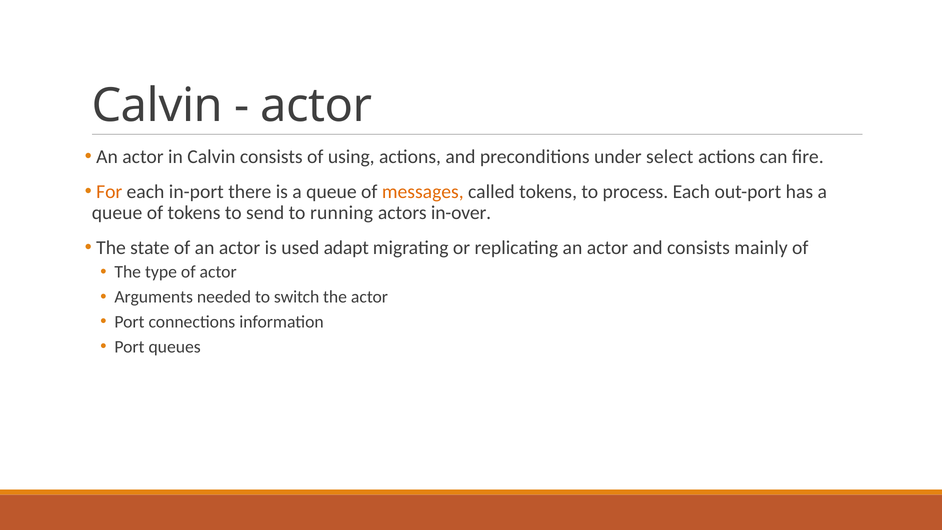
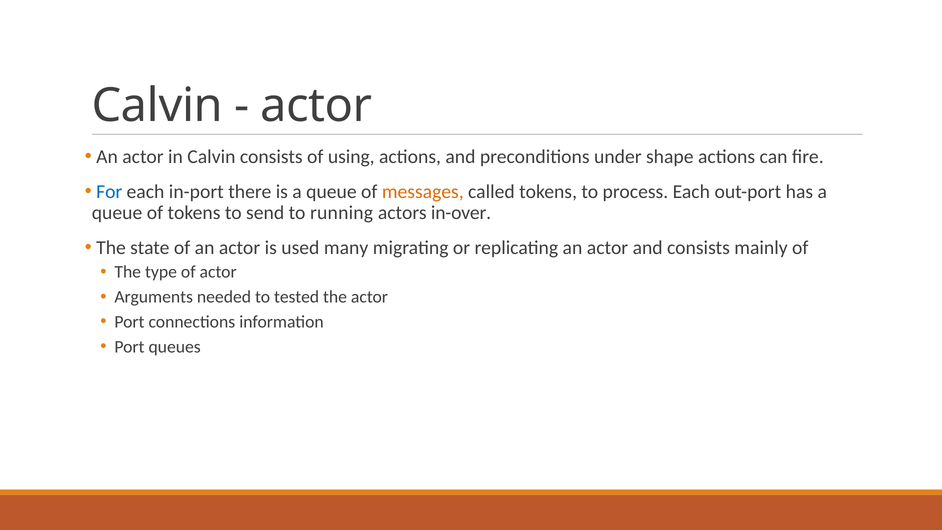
select: select -> shape (670, 157)
For colour: orange -> blue (109, 192)
adapt: adapt -> many (346, 248)
switch: switch -> tested (297, 297)
